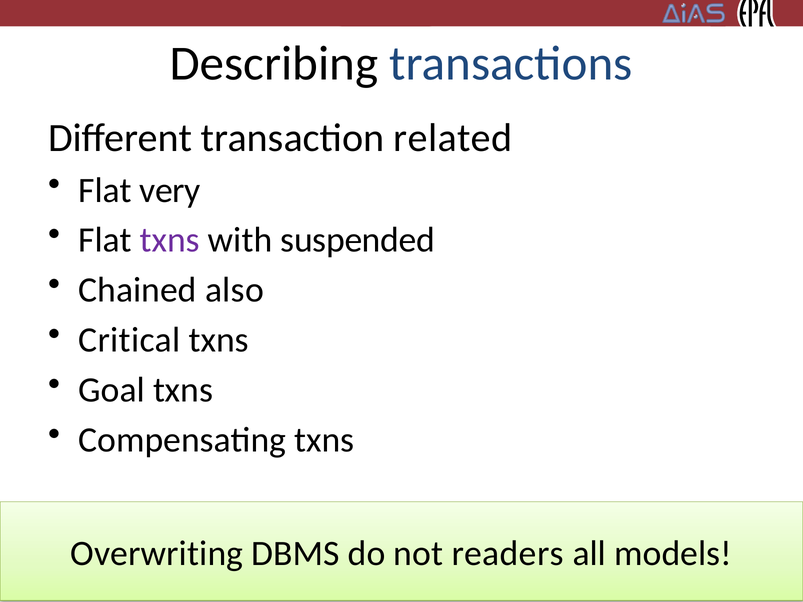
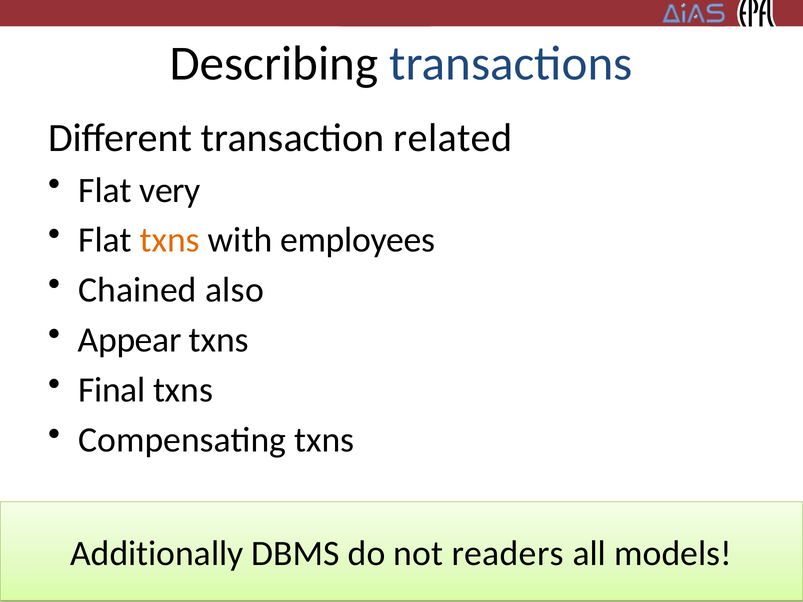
txns colour: purple -> orange (170, 240)
suspended: suspended -> employees (358, 240)
Critical: Critical -> Appear (130, 340)
Goal: Goal -> Final (112, 390)
Overwriting: Overwriting -> Additionally (157, 554)
